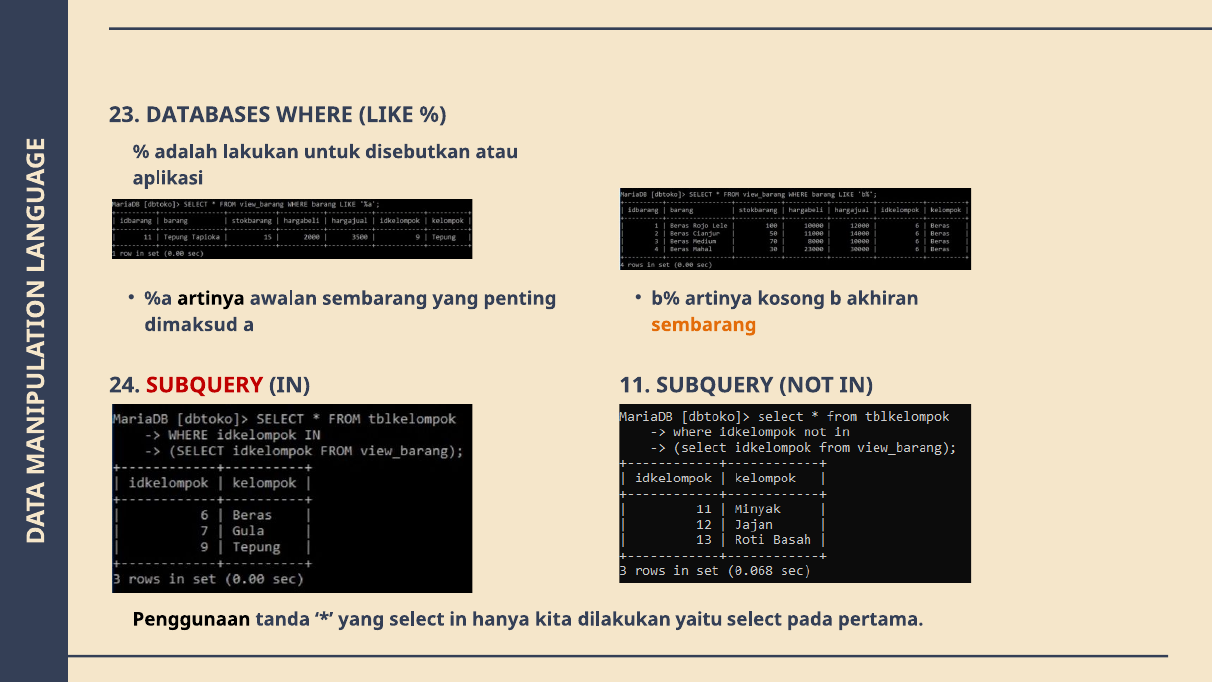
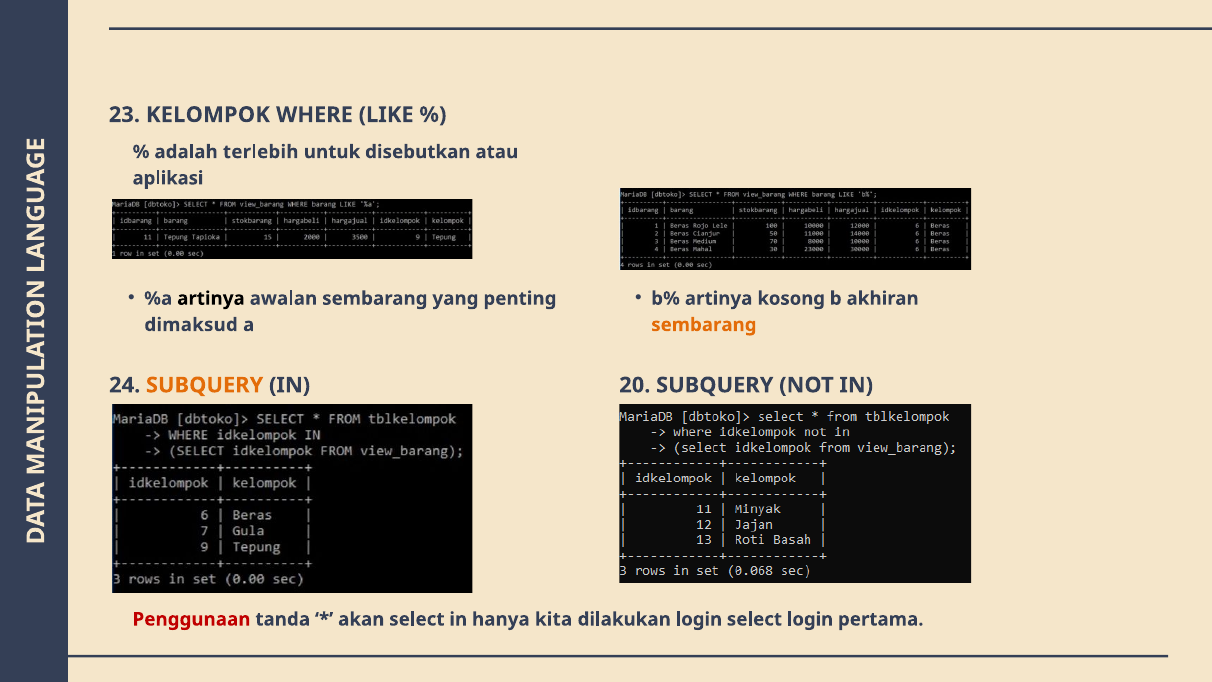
DATABASES: DATABASES -> KELOMPOK (208, 115)
lakukan: lakukan -> terlebih (261, 152)
SUBQUERY colour: red -> orange (205, 385)
11: 11 -> 20 (635, 385)
Penggunaan colour: black -> red (192, 619)
yang: yang -> akan (361, 619)
dilakukan yaitu: yaitu -> login (699, 619)
select pada: pada -> login (810, 619)
